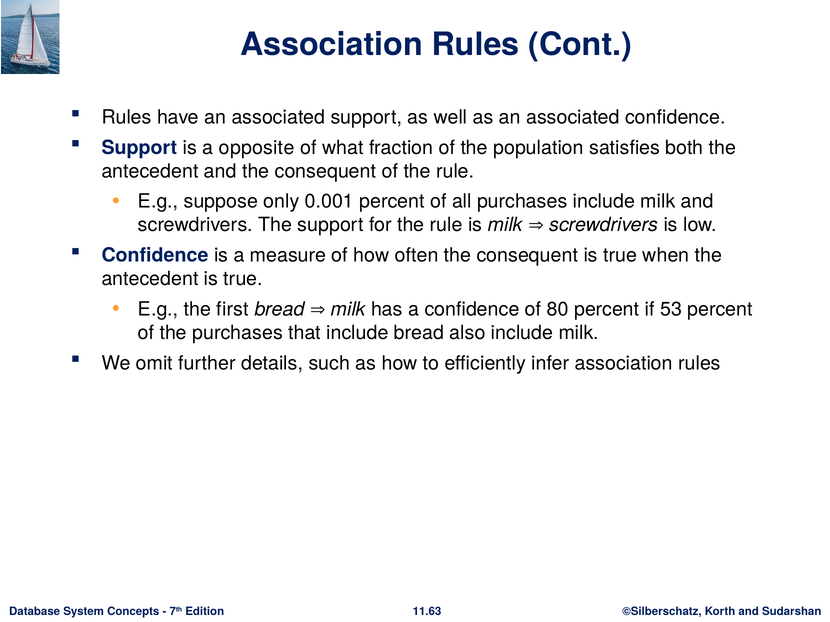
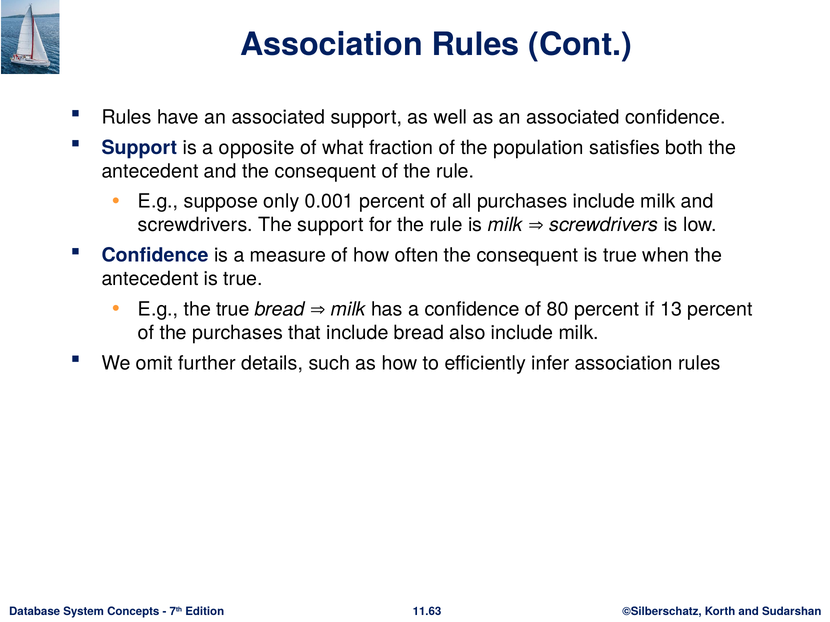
the first: first -> true (233, 309)
53: 53 -> 13 (671, 309)
